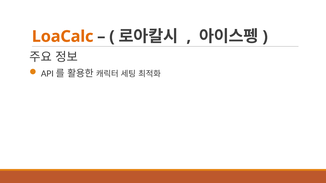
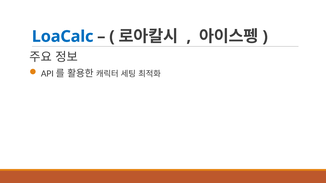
LoaCalc colour: orange -> blue (63, 37)
